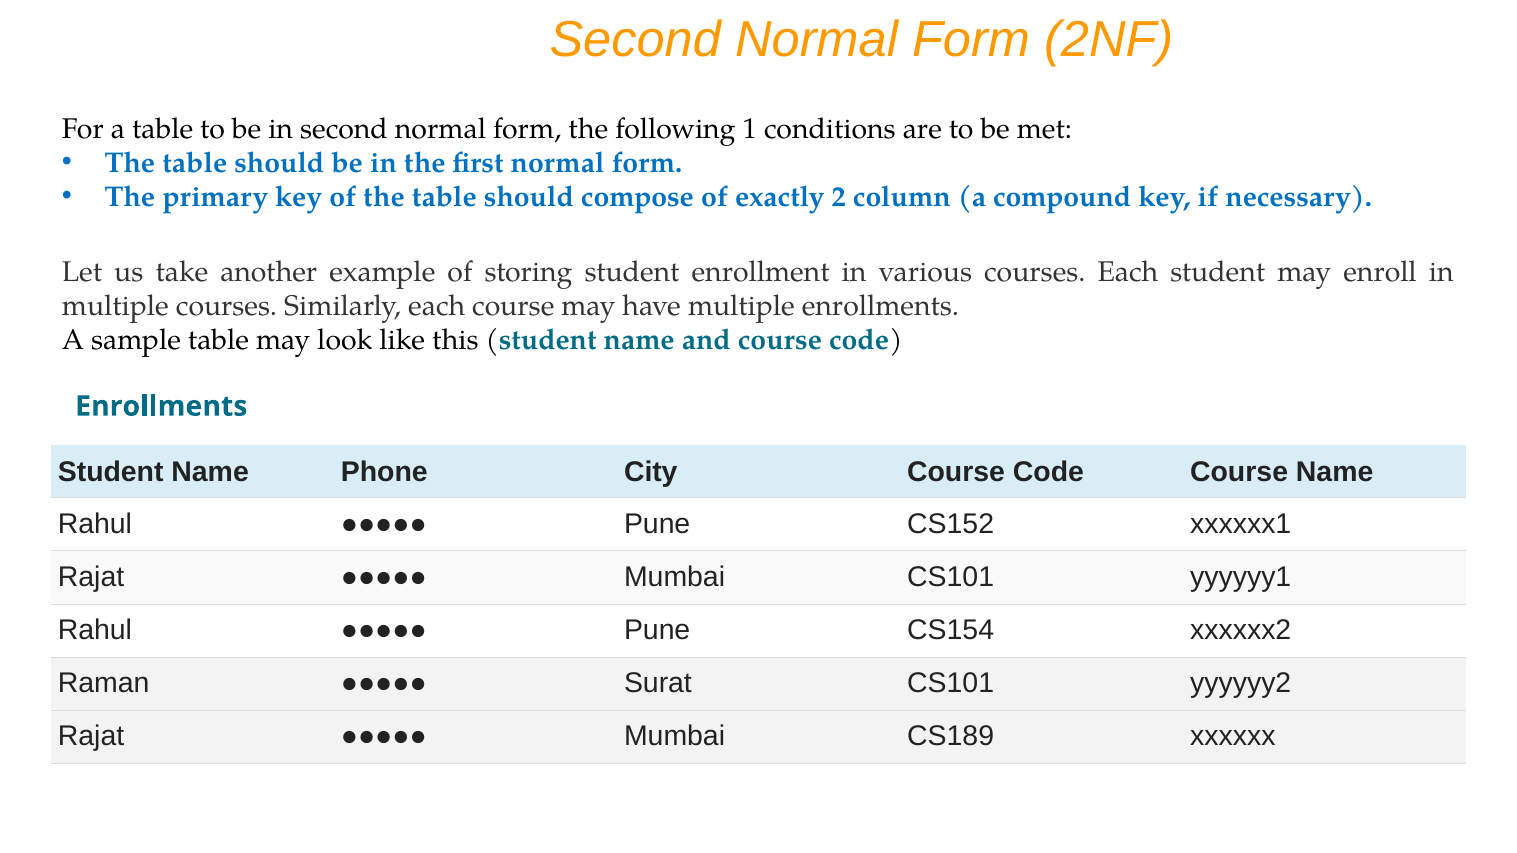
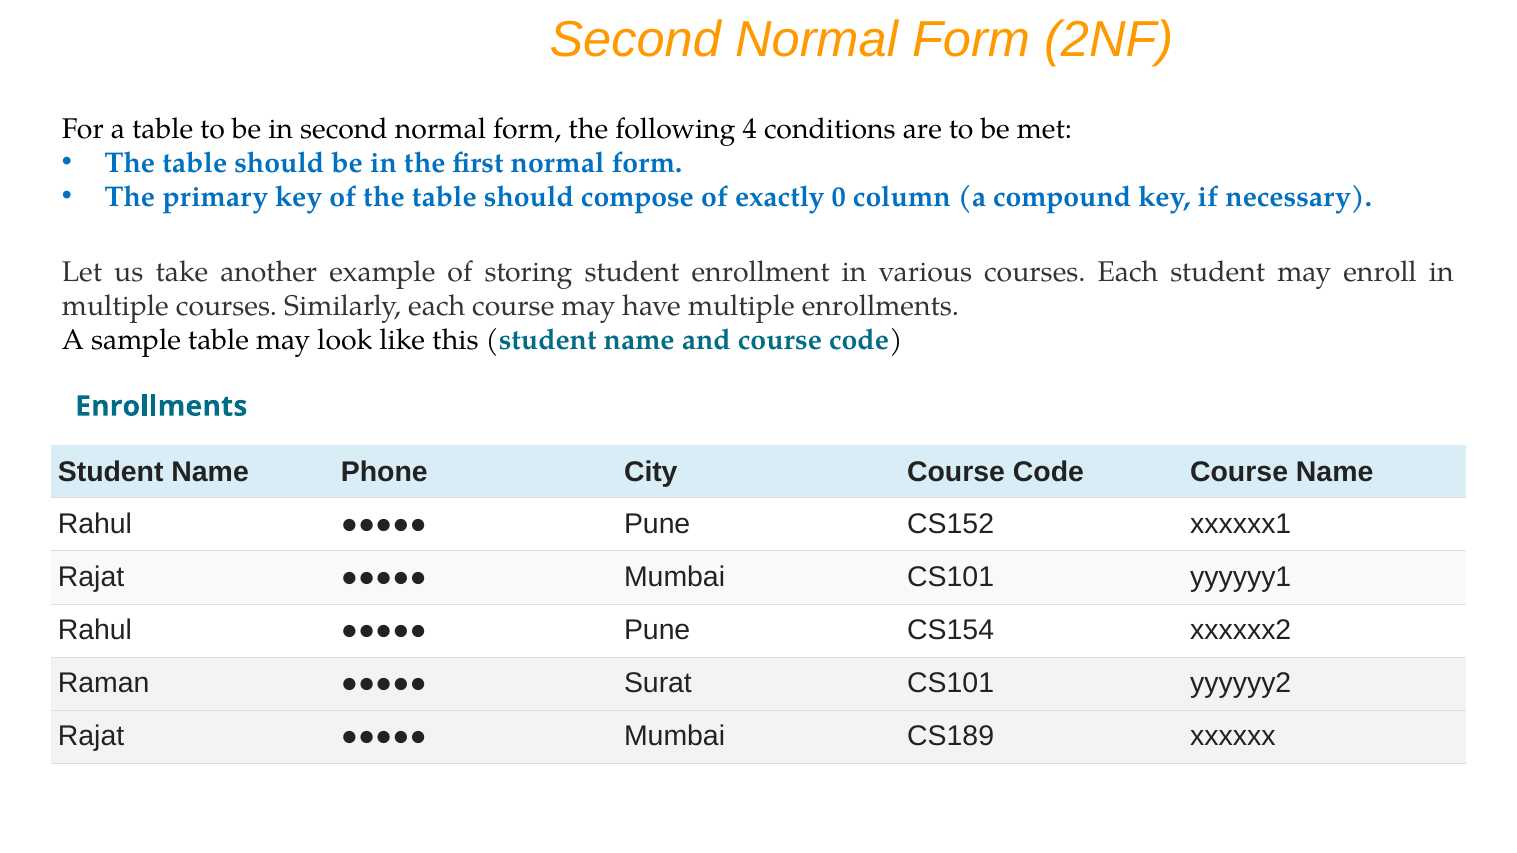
1: 1 -> 4 (750, 129)
2: 2 -> 0 (839, 197)
